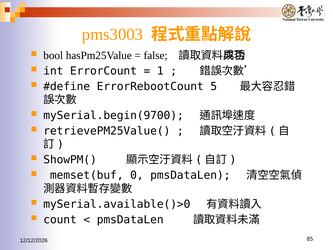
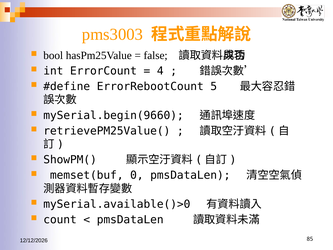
1: 1 -> 4 (160, 71)
mySerial.begin(9700: mySerial.begin(9700 -> mySerial.begin(9660 (113, 115)
